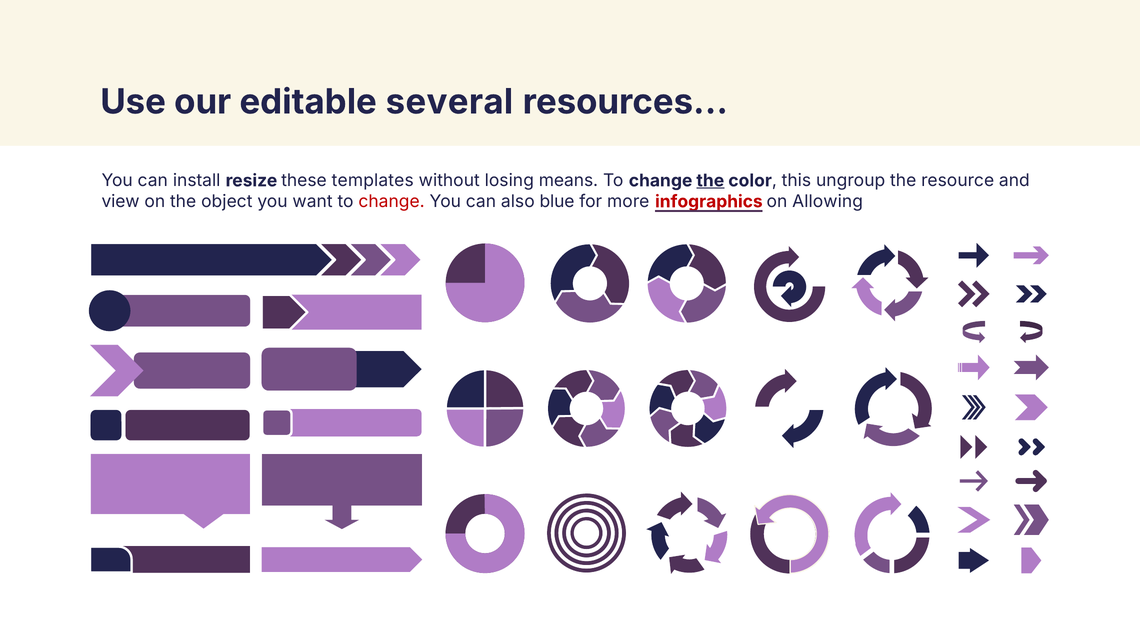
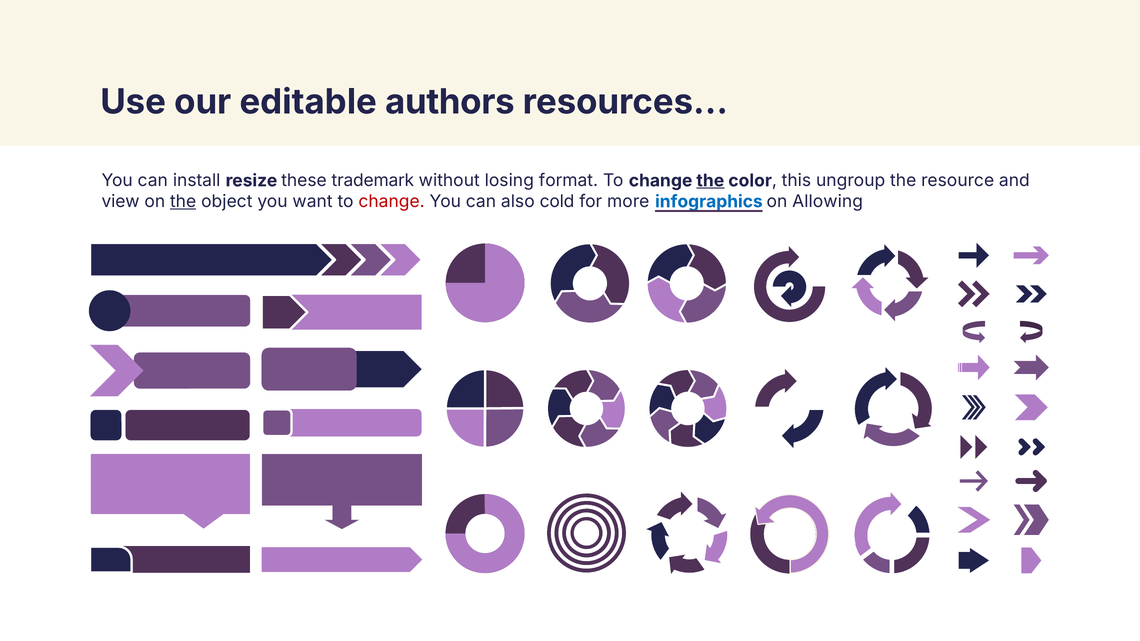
several: several -> authors (450, 102)
templates: templates -> trademark (373, 181)
means: means -> format (568, 181)
the underline: none -> present (183, 202)
blue: blue -> cold (557, 202)
infographics colour: red -> blue (709, 202)
